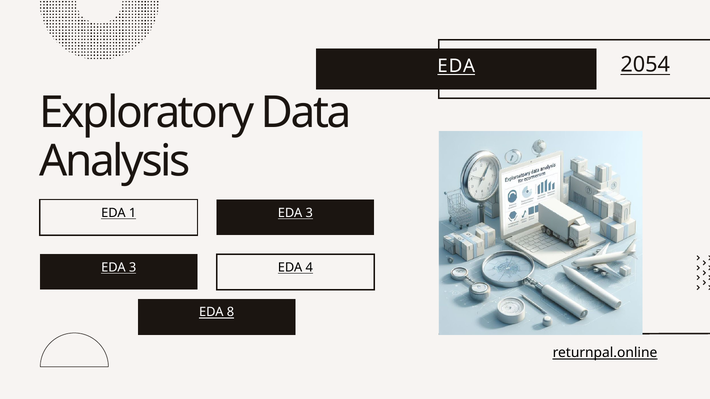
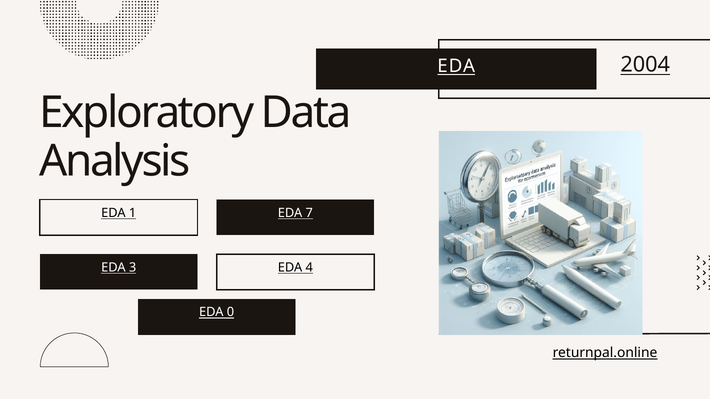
2054: 2054 -> 2004 (645, 65)
3: 3 -> 7 (309, 213)
8: 8 -> 0 (230, 313)
